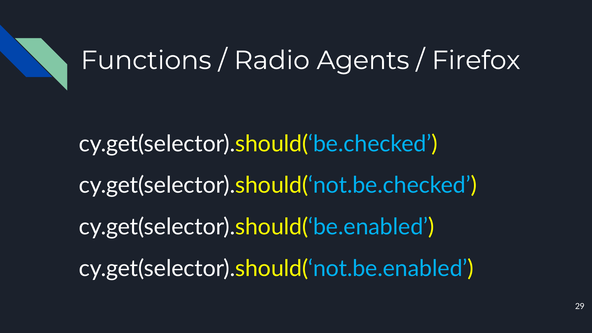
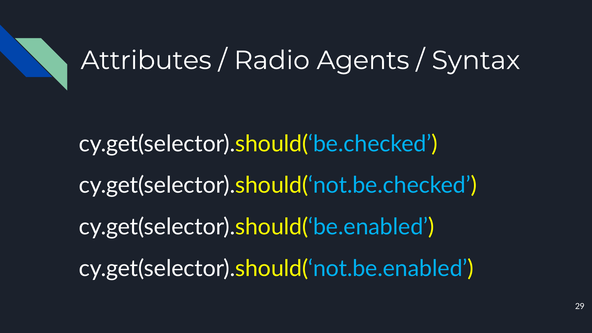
Functions: Functions -> Attributes (146, 60)
Firefox: Firefox -> Syntax (476, 60)
